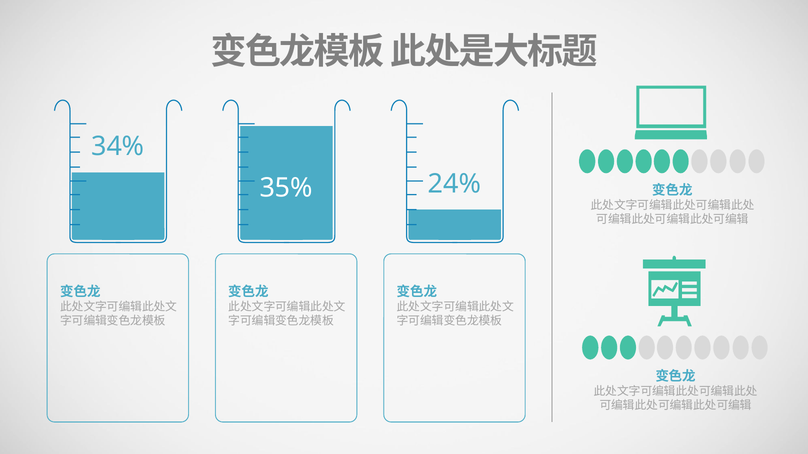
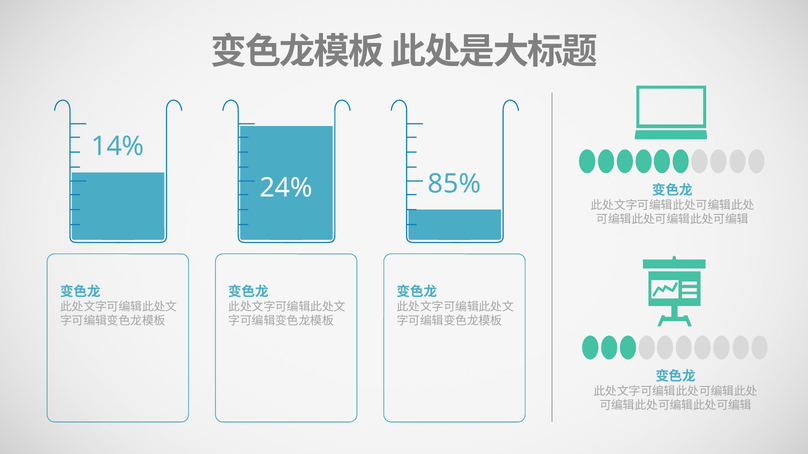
34%: 34% -> 14% (118, 146)
24%: 24% -> 85% (454, 184)
35%: 35% -> 24% (286, 188)
